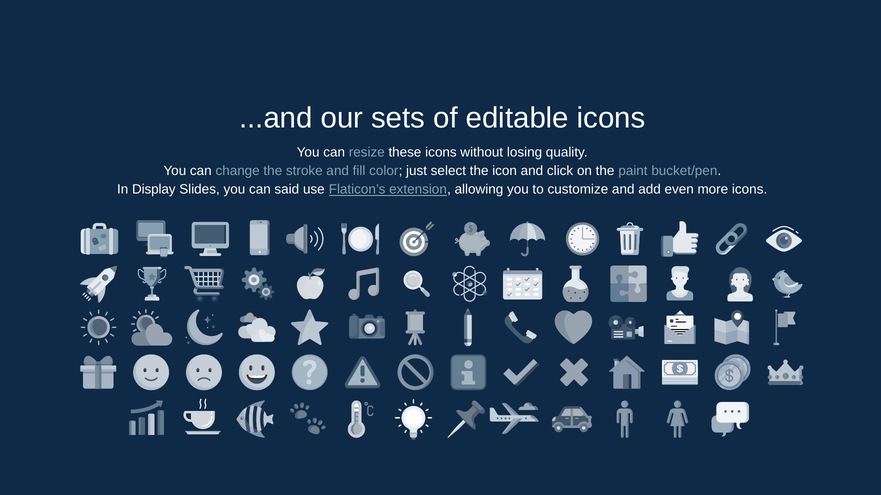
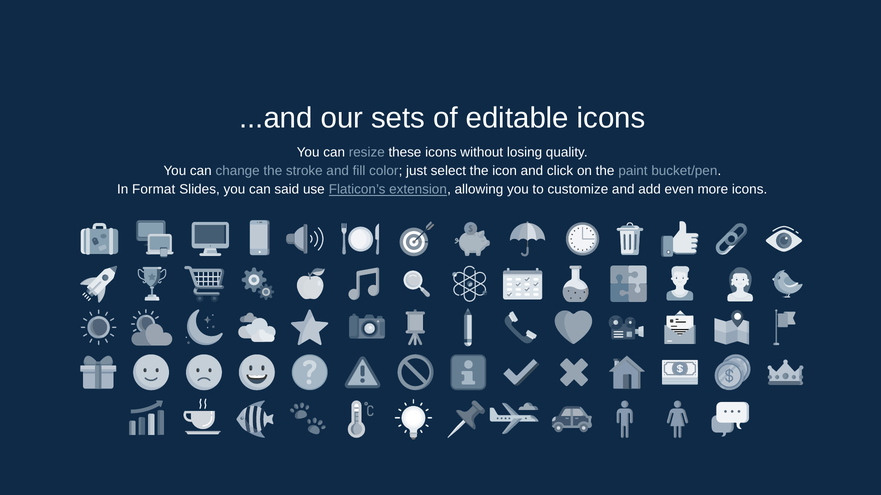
Display: Display -> Format (154, 190)
